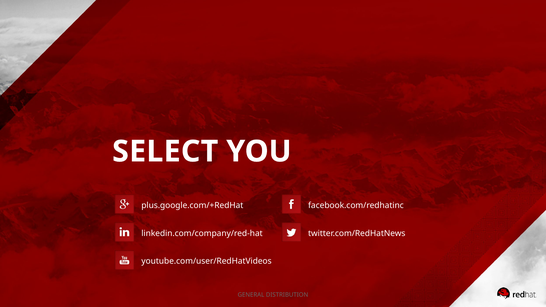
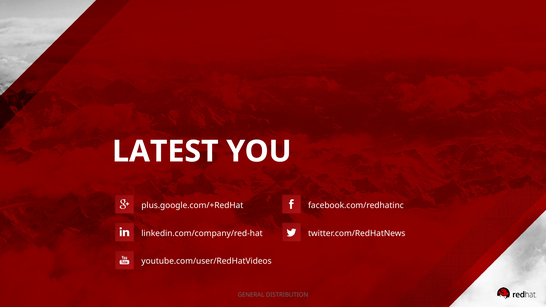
SELECT: SELECT -> LATEST (165, 152)
